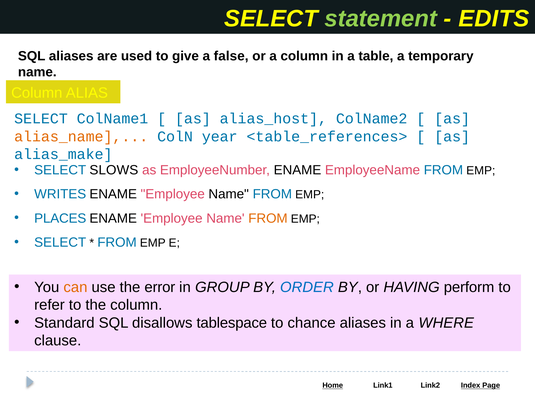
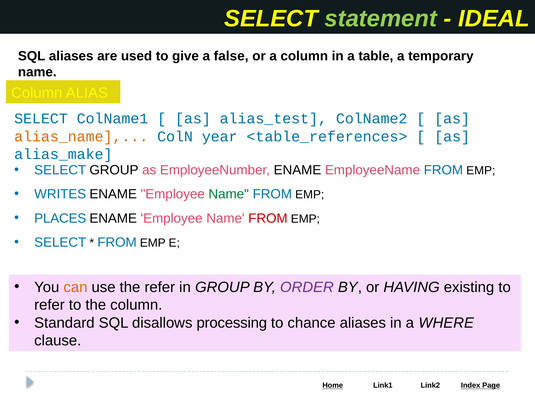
EDITS: EDITS -> IDEAL (494, 19)
alias_host: alias_host -> alias_test (273, 119)
SELECT SLOWS: SLOWS -> GROUP (114, 170)
Name colour: black -> green (229, 194)
FROM colour: orange -> red (268, 218)
the error: error -> refer (160, 287)
ORDER colour: blue -> purple (307, 287)
perform: perform -> existing (469, 287)
tablespace: tablespace -> processing (232, 323)
